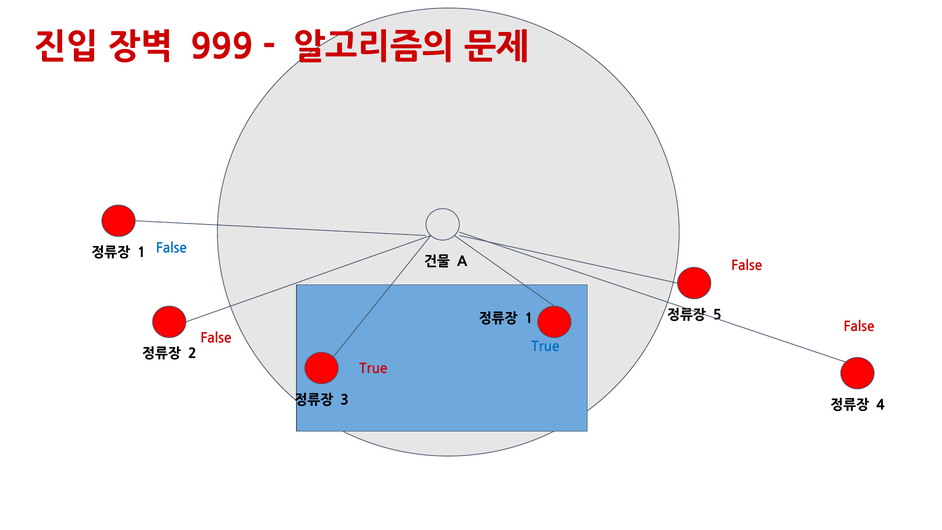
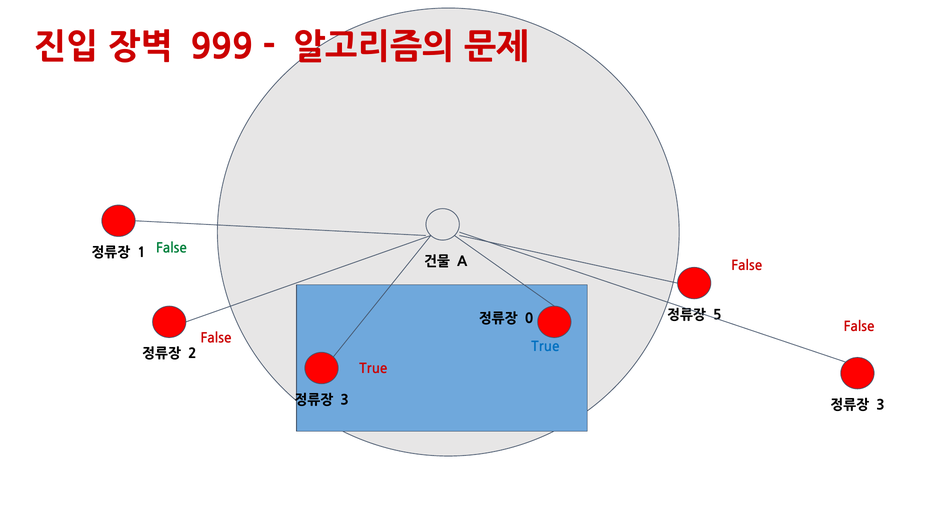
False colour: blue -> green (171, 248)
1: 1 -> 0 (529, 319)
4: 4 -> 3 (881, 405)
